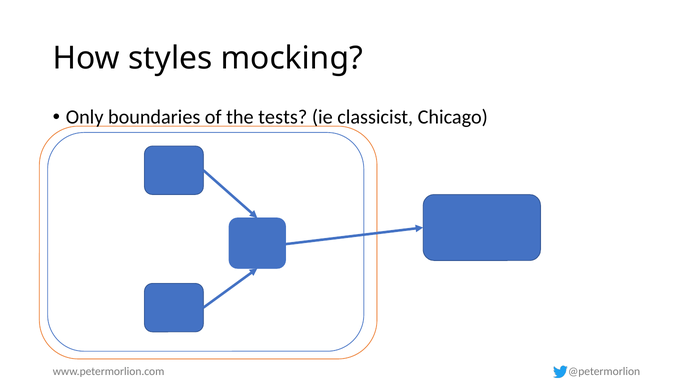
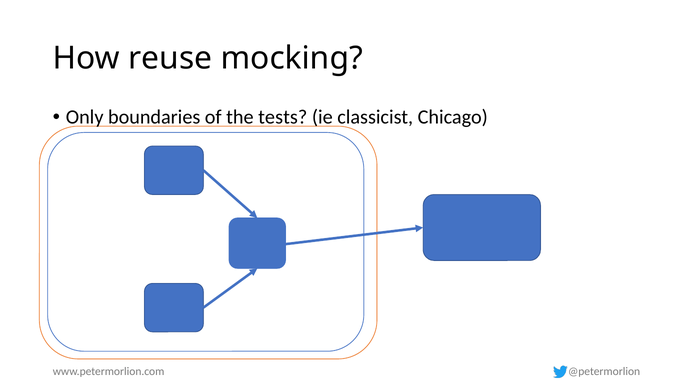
styles: styles -> reuse (170, 58)
